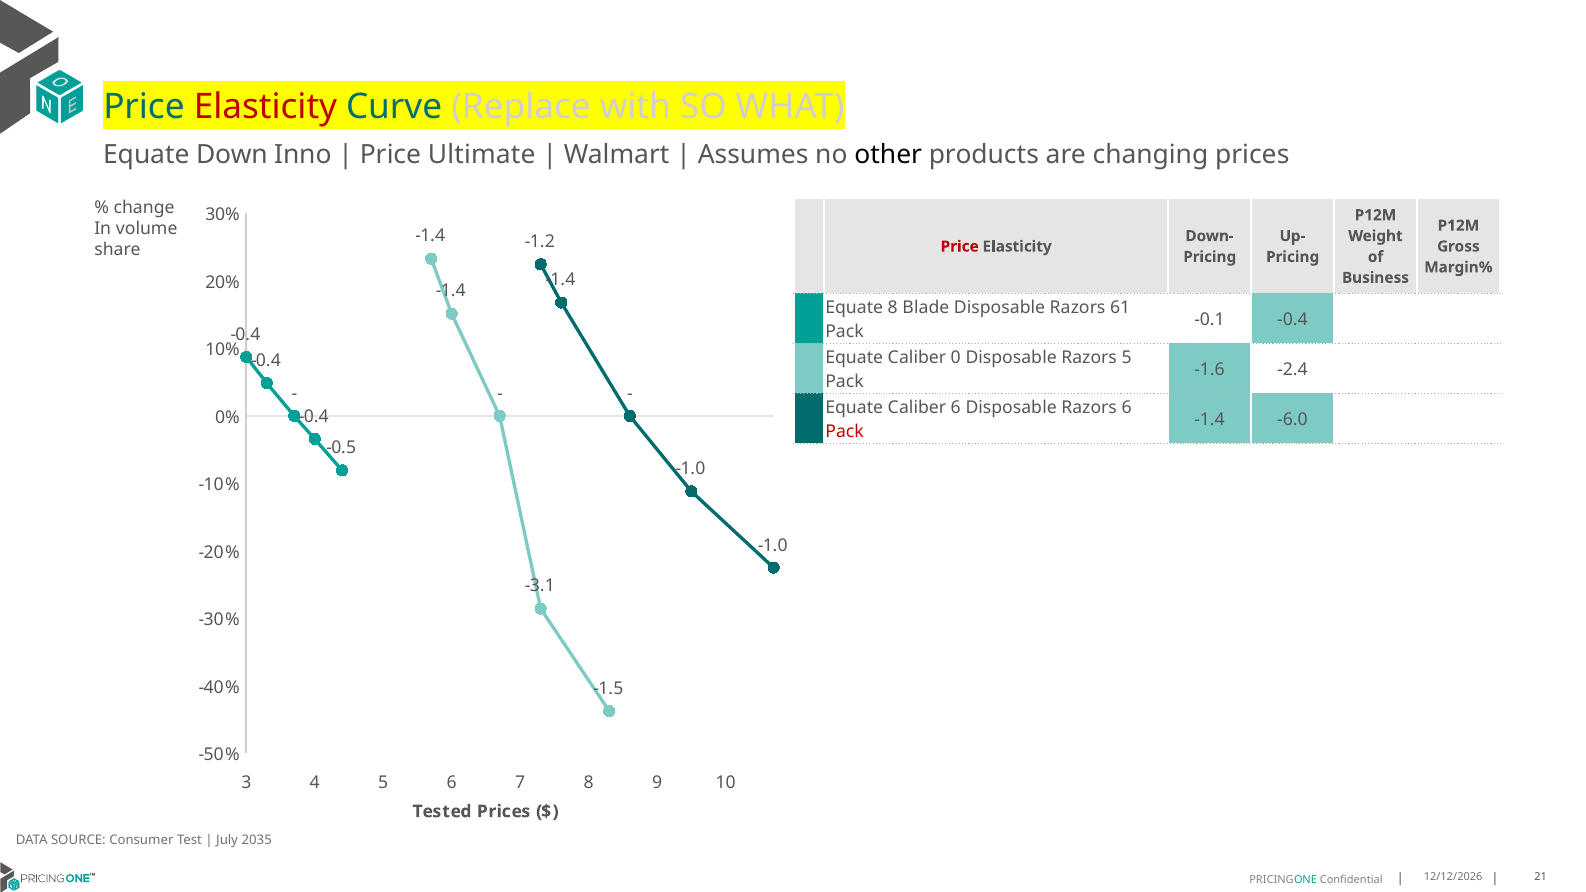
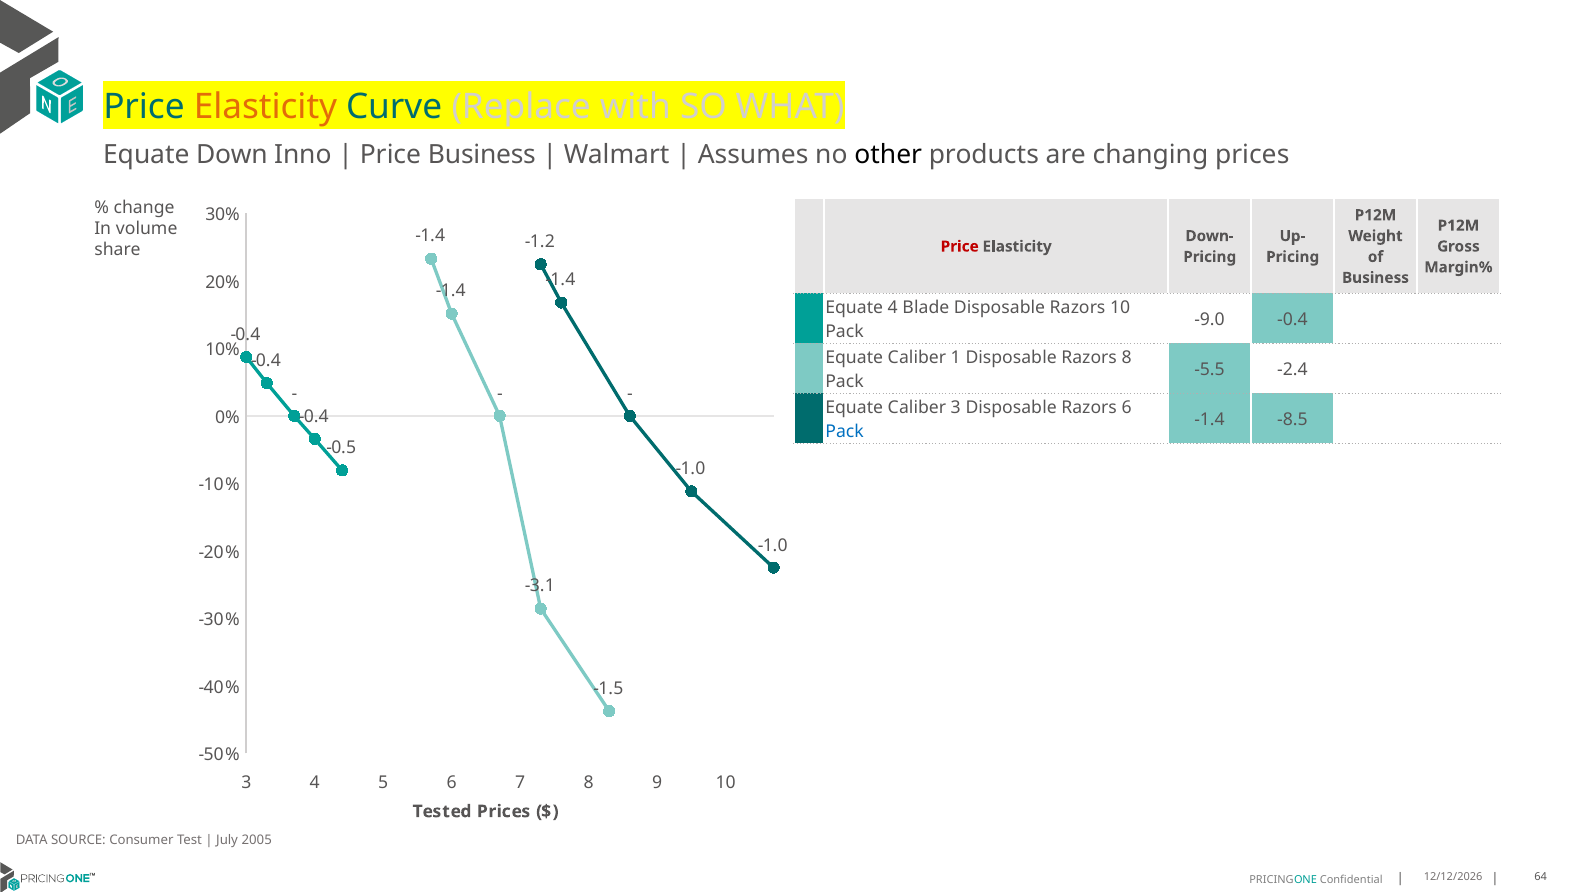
Elasticity colour: red -> orange (265, 107)
Price Ultimate: Ultimate -> Business (482, 155)
Equate 8: 8 -> 4 (893, 308)
Razors 61: 61 -> 10 (1120, 308)
-0.1: -0.1 -> -9.0 (1210, 320)
0: 0 -> 1 (956, 358)
Razors 5: 5 -> 8 (1127, 358)
-1.6: -1.6 -> -5.5 (1210, 370)
Caliber 6: 6 -> 3 (956, 408)
-6.0: -6.0 -> -8.5 (1292, 419)
Pack colour: red -> blue (845, 432)
2035: 2035 -> 2005 (257, 840)
21: 21 -> 64 (1541, 877)
